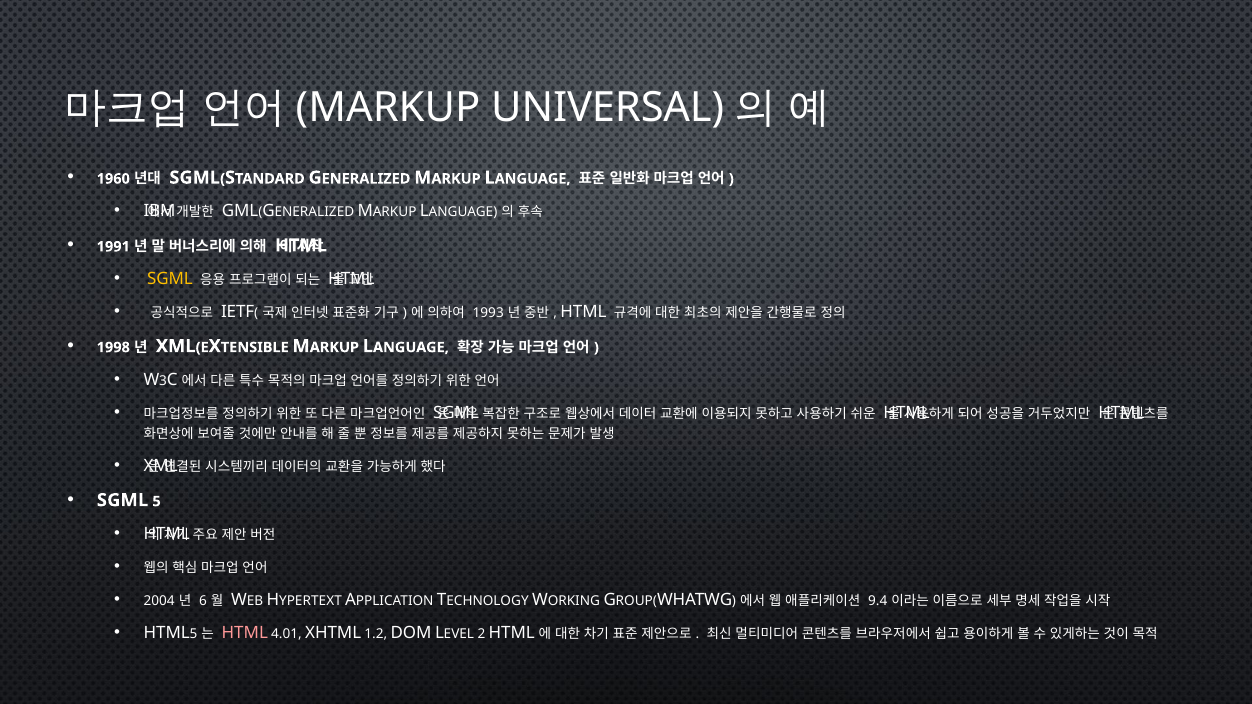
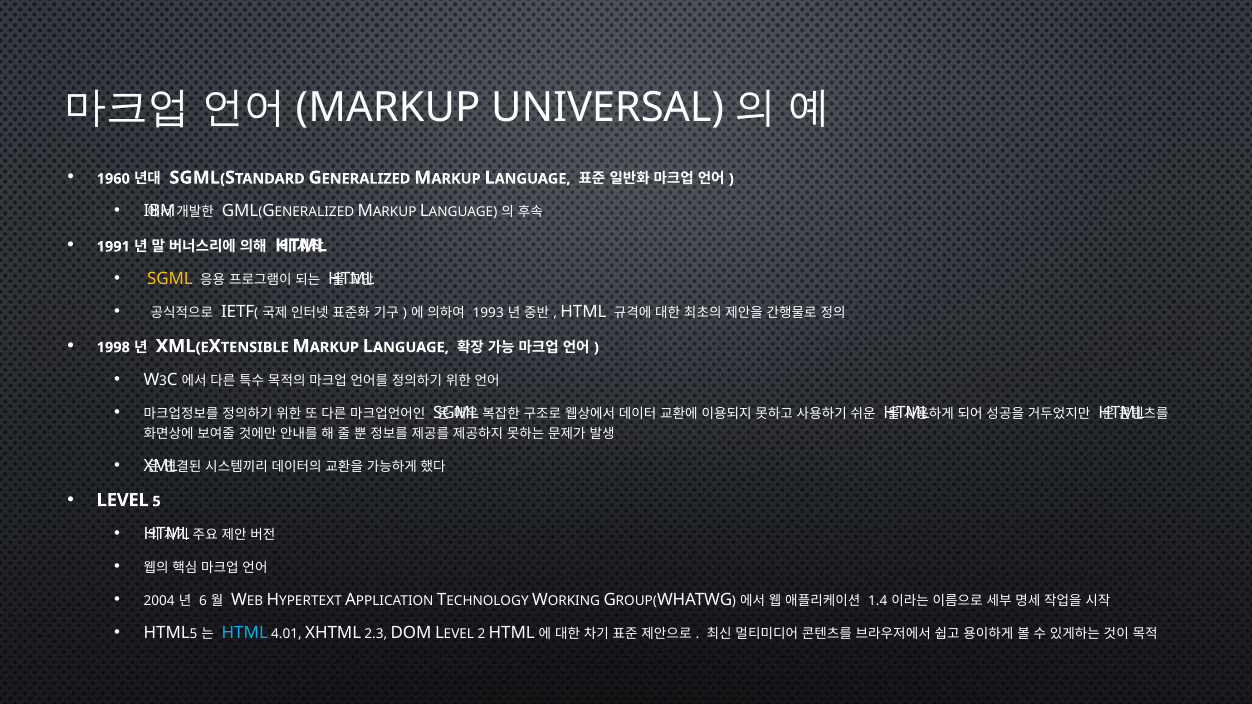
SGML: SGML -> LEVEL (123, 500)
9.4: 9.4 -> 1.4 (878, 601)
HTML colour: pink -> light blue (245, 633)
1.2: 1.2 -> 2.3 (376, 634)
